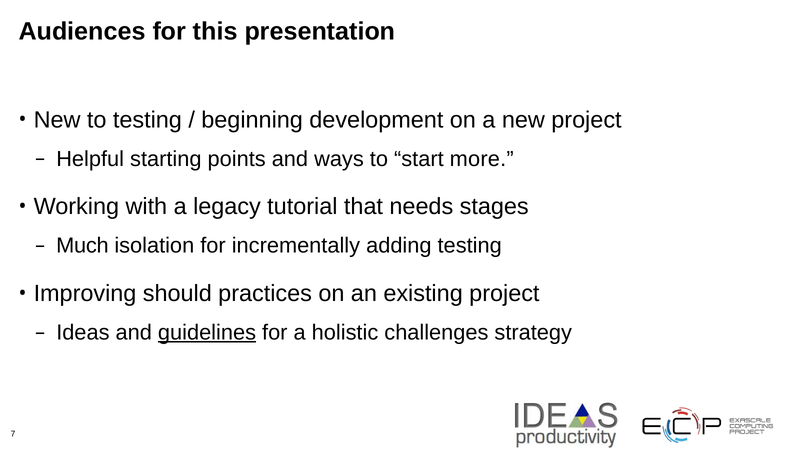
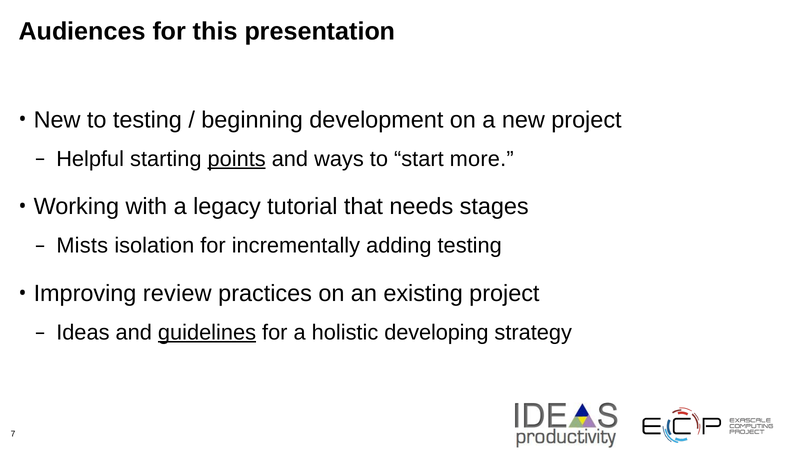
points underline: none -> present (237, 159)
Much: Much -> Mists (82, 246)
should: should -> review (177, 294)
challenges: challenges -> developing (436, 333)
